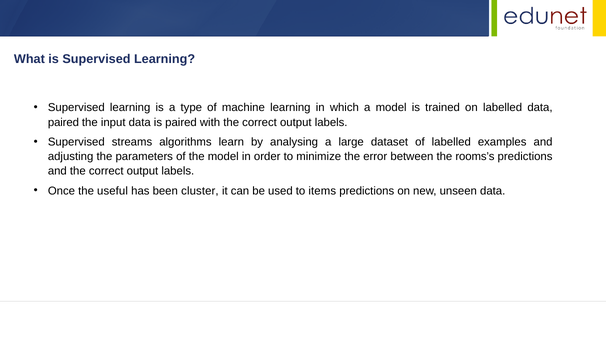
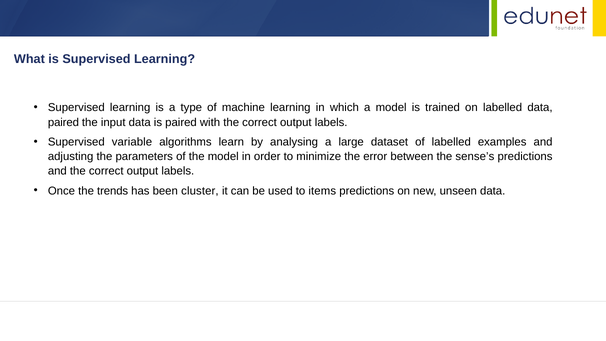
streams: streams -> variable (132, 142)
rooms’s: rooms’s -> sense’s (475, 156)
useful: useful -> trends (113, 191)
